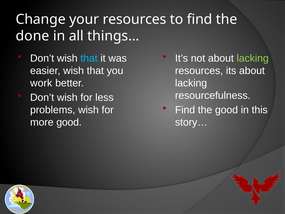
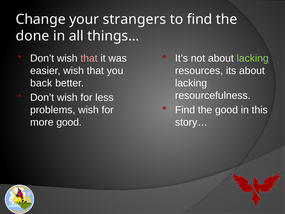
your resources: resources -> strangers (134, 19)
that colour: light blue -> pink (89, 58)
work: work -> back (41, 83)
